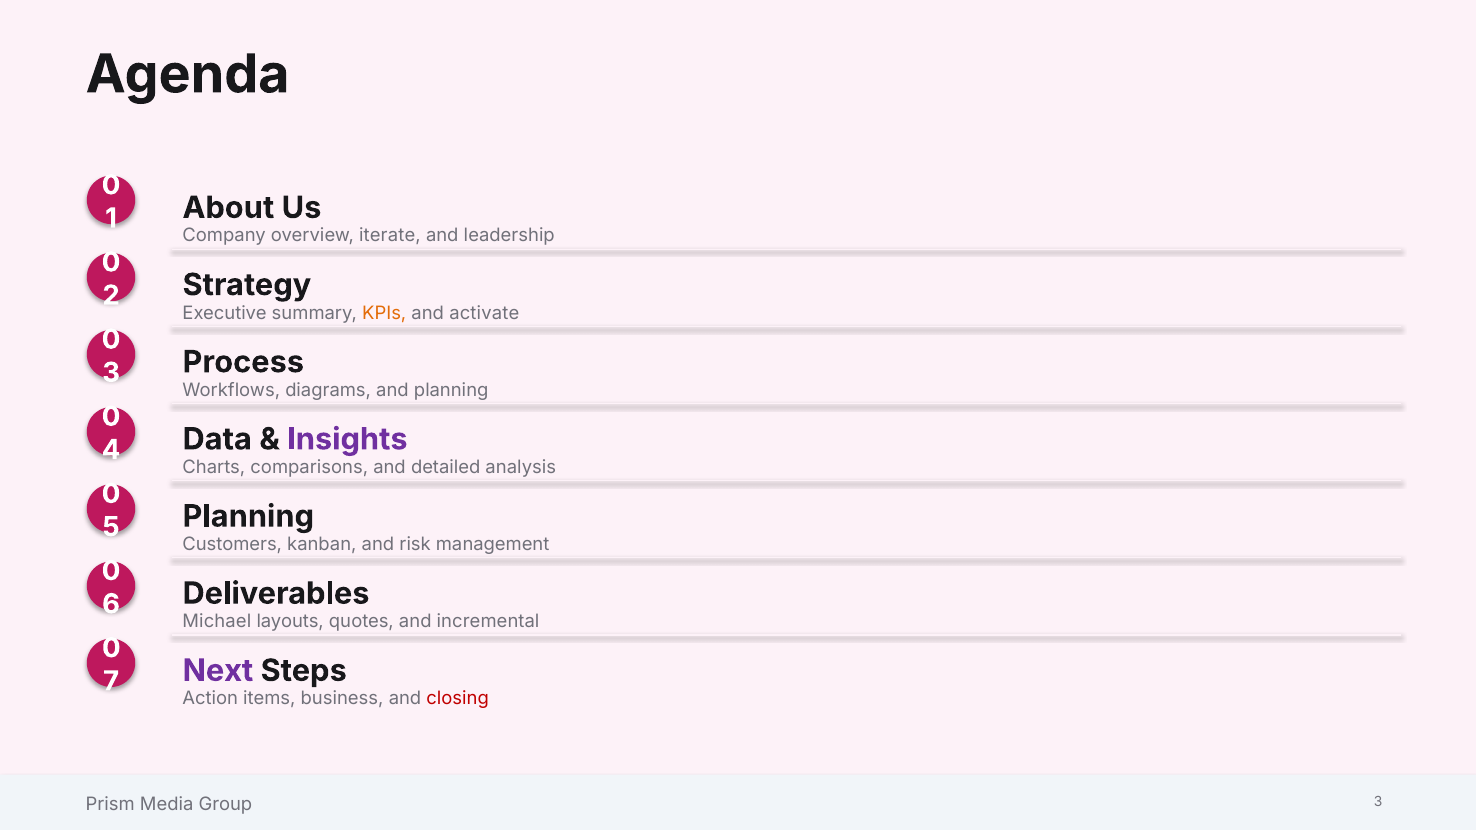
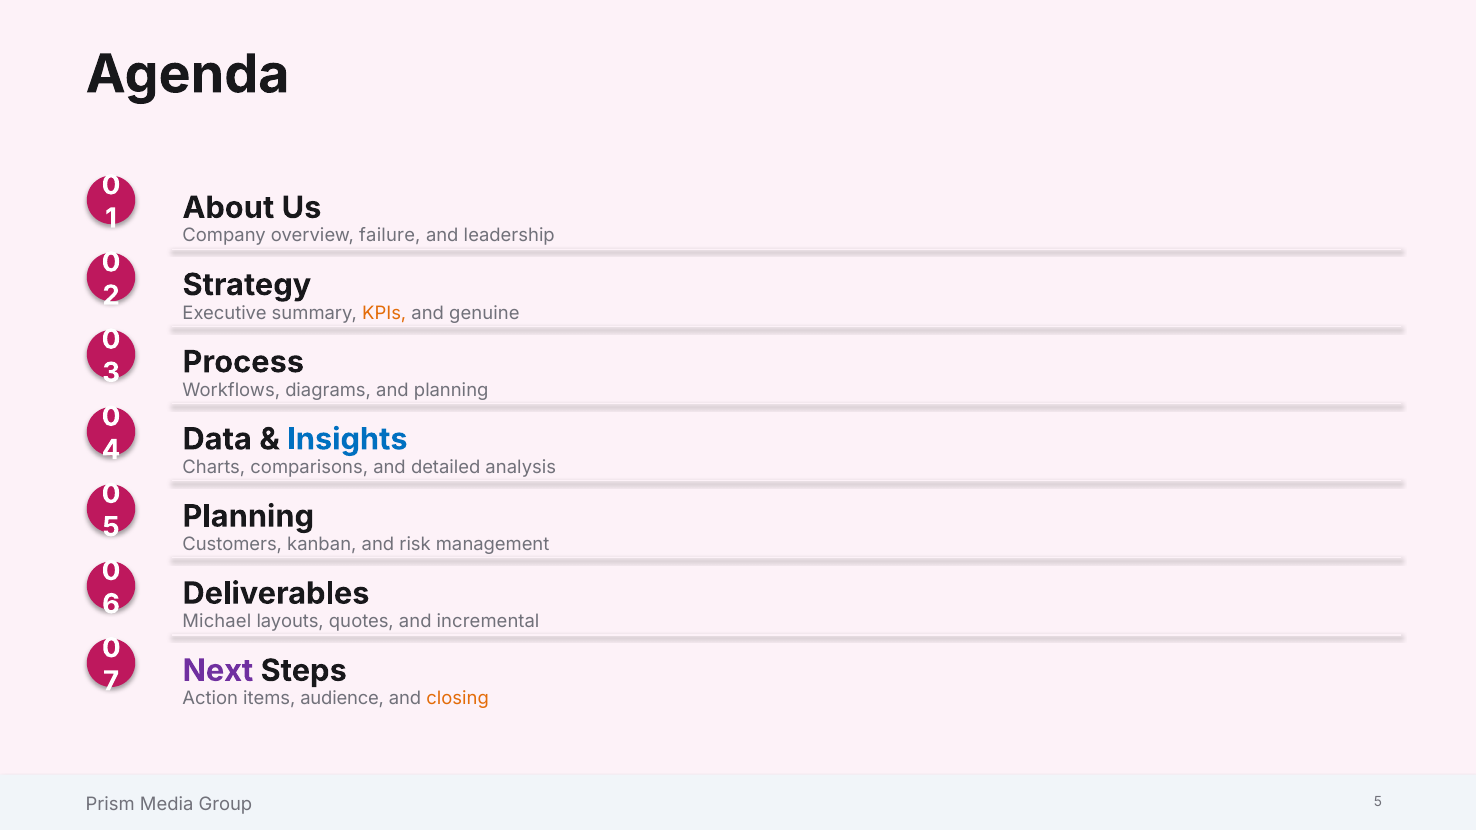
iterate: iterate -> failure (390, 236)
activate: activate -> genuine (484, 313)
Insights colour: purple -> blue (347, 439)
business: business -> audience (342, 699)
closing colour: red -> orange (458, 699)
Group 3: 3 -> 5 (1378, 802)
